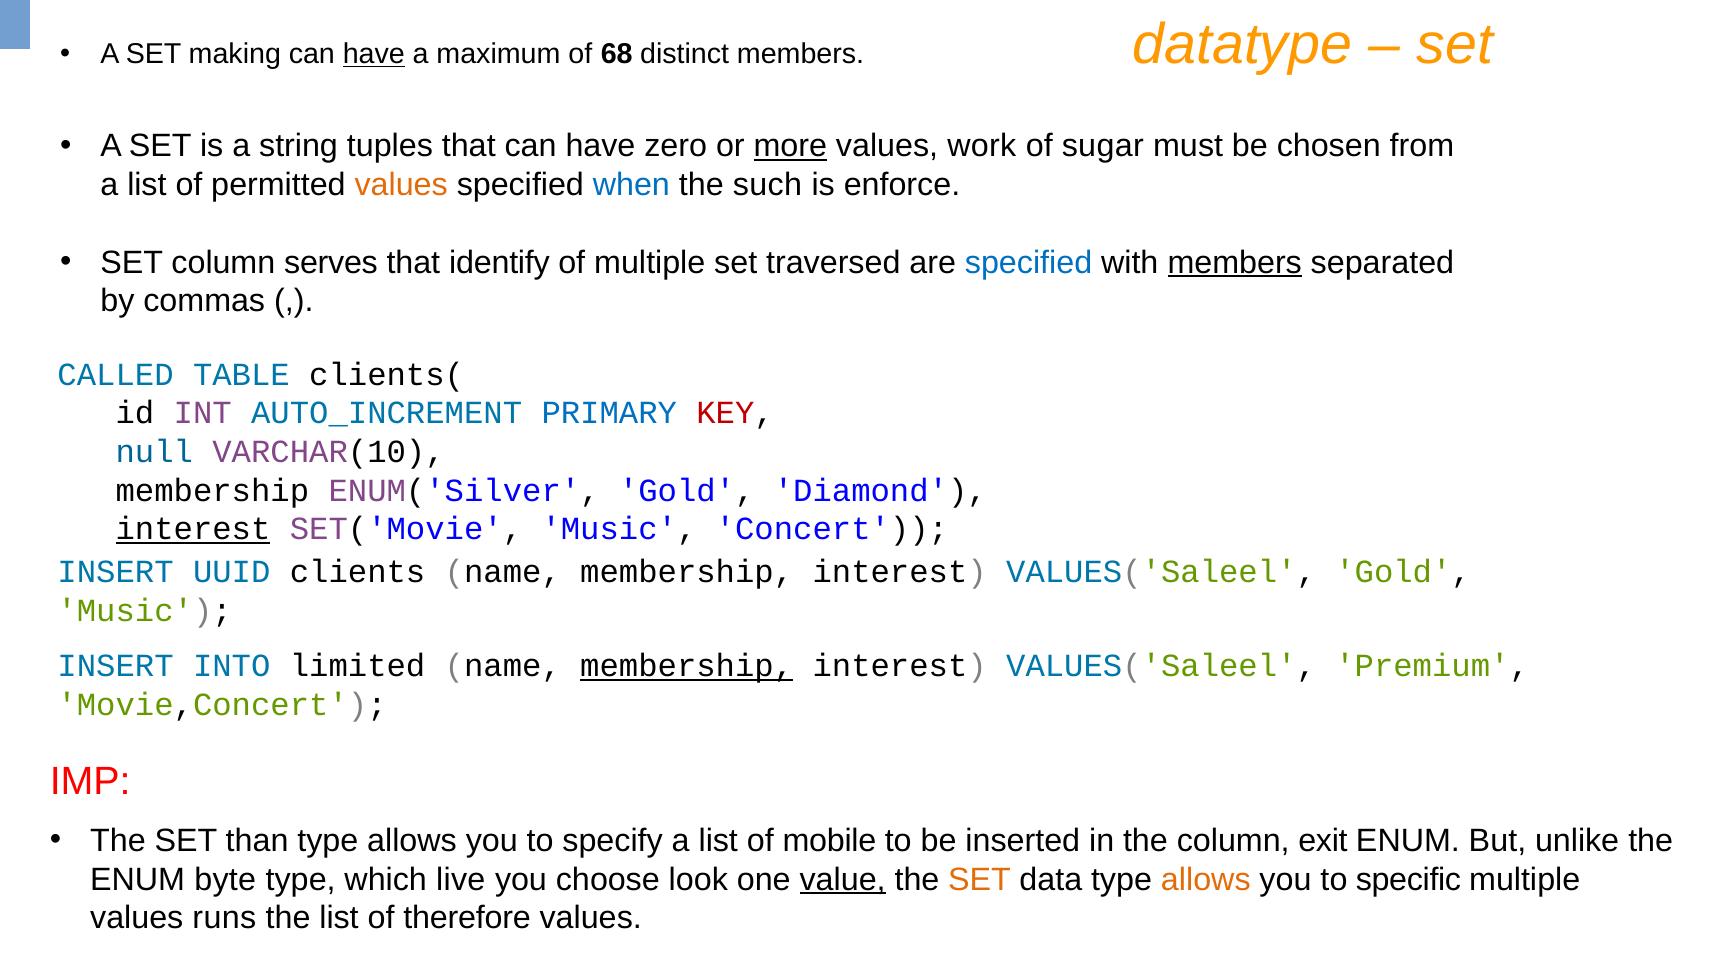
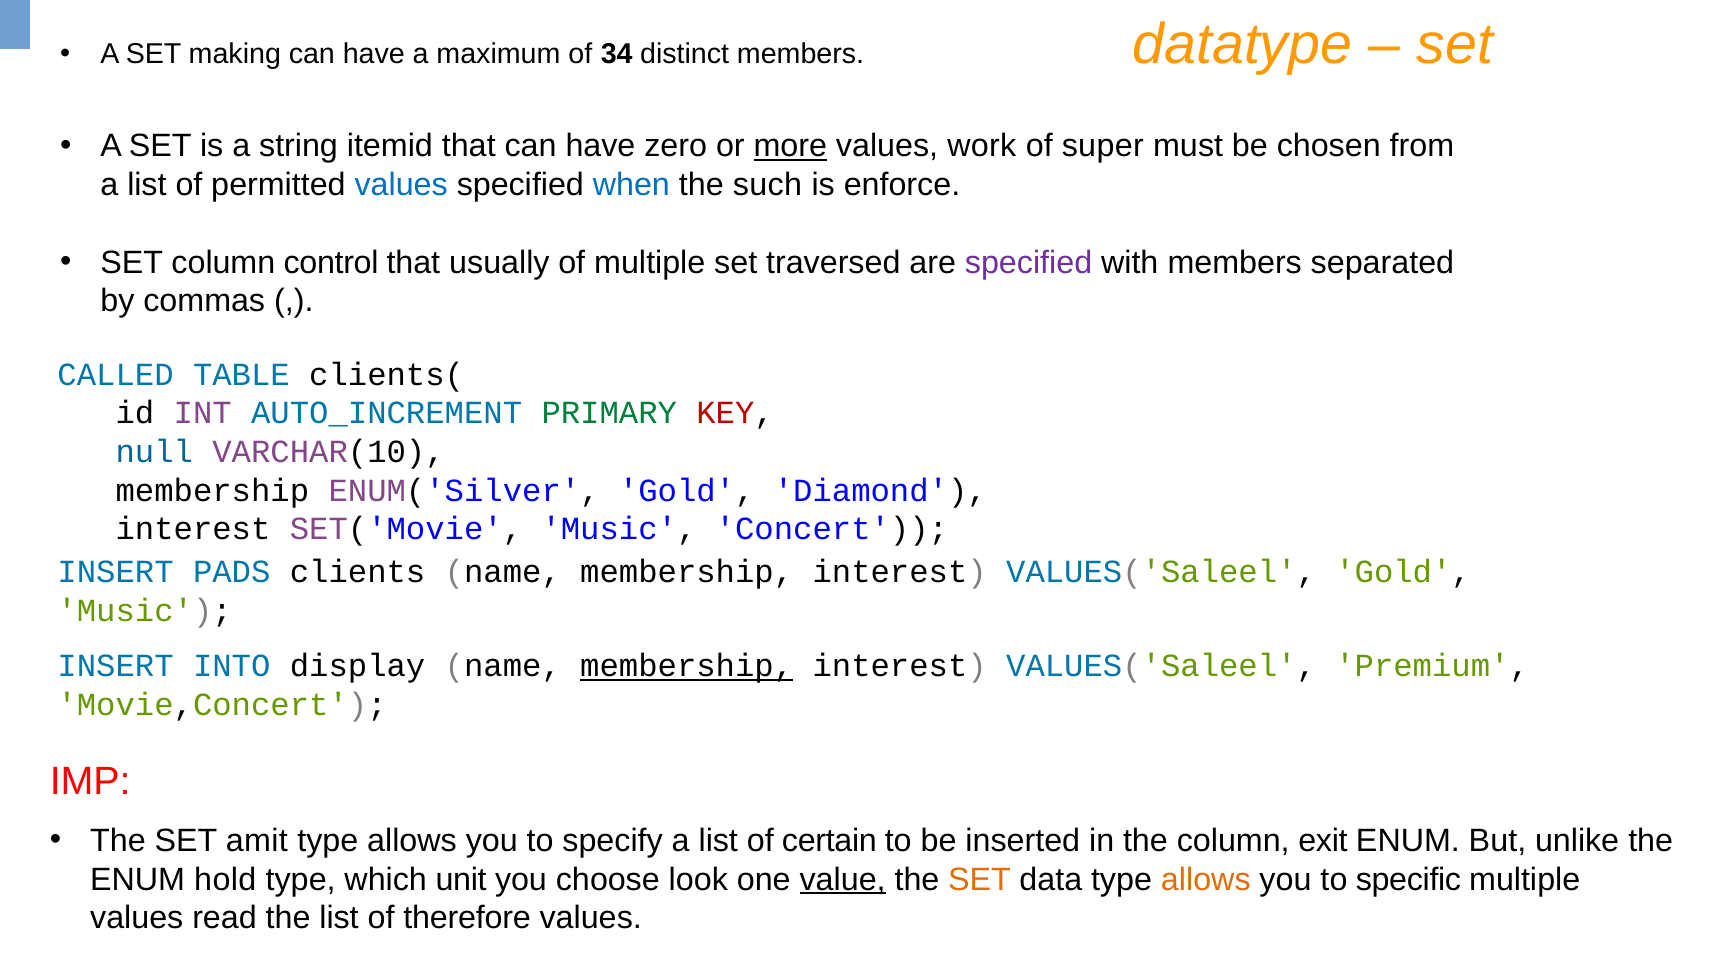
have underline: present -> none (374, 54)
68: 68 -> 34 (617, 54)
tuples: tuples -> itemid (390, 146)
sugar: sugar -> super (1103, 146)
values colour: orange -> blue (401, 185)
serves: serves -> control (331, 262)
identify: identify -> usually (499, 262)
specified colour: blue -> purple (1029, 262)
members underline: present -> none (1235, 262)
PRIMARY colour: blue -> green (609, 413)
interest underline: present -> none (193, 529)
UUID: UUID -> PADS (232, 572)
limited: limited -> display (358, 666)
than: than -> amit (257, 841)
mobile: mobile -> certain (829, 841)
byte: byte -> hold (225, 880)
live: live -> unit (461, 880)
runs: runs -> read (225, 918)
